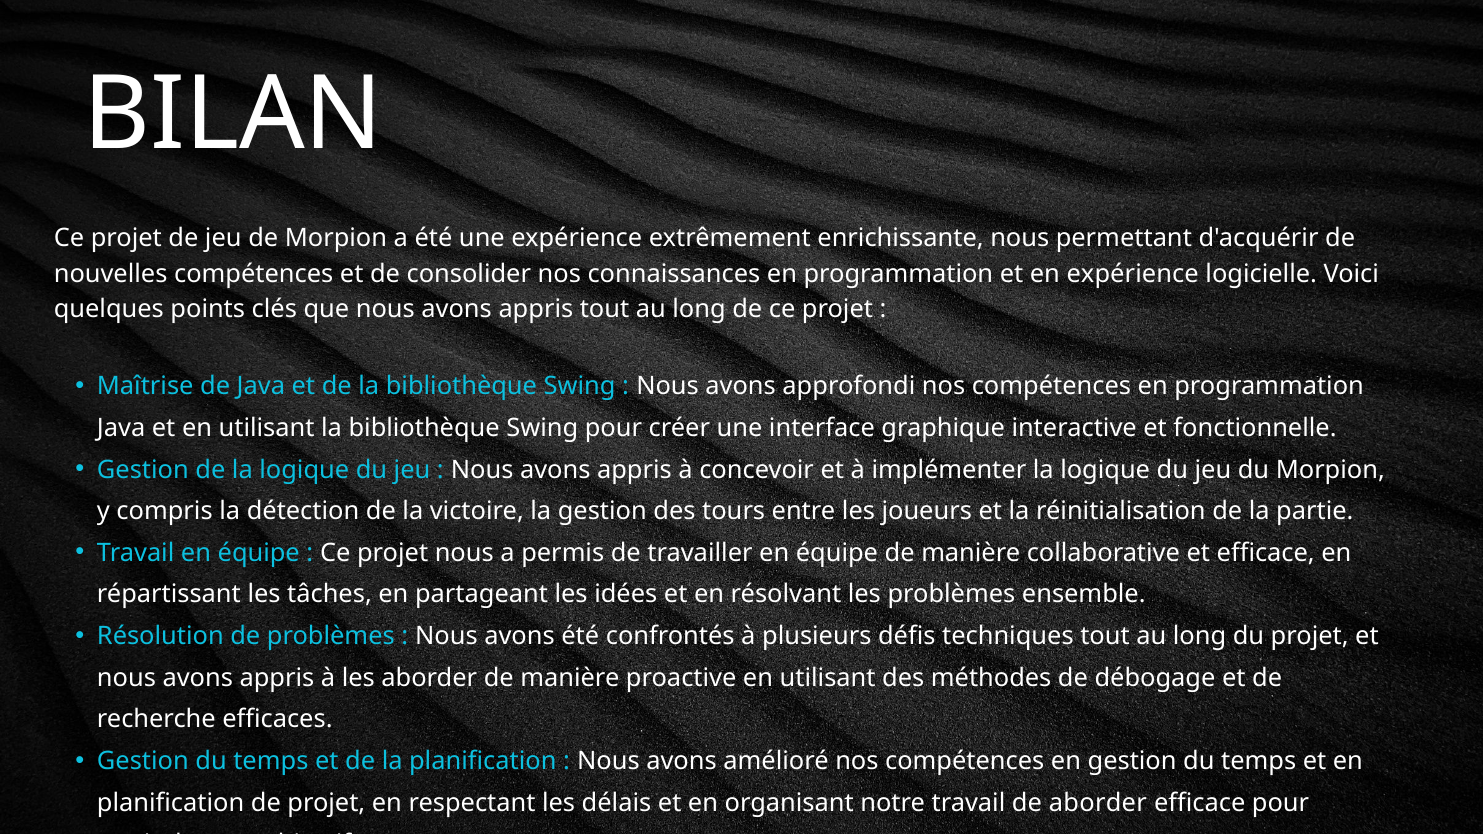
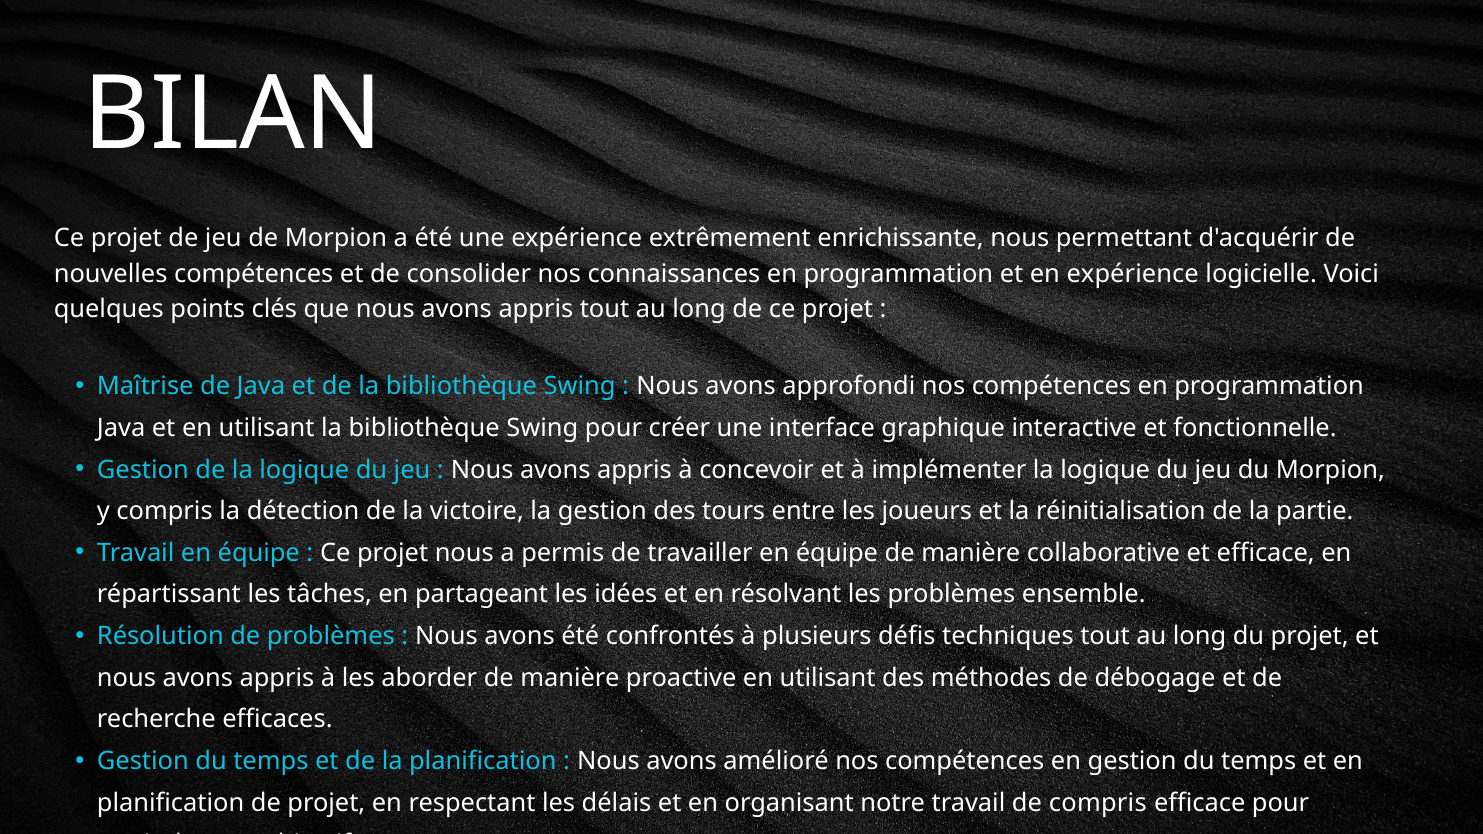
de aborder: aborder -> compris (1098, 803)
